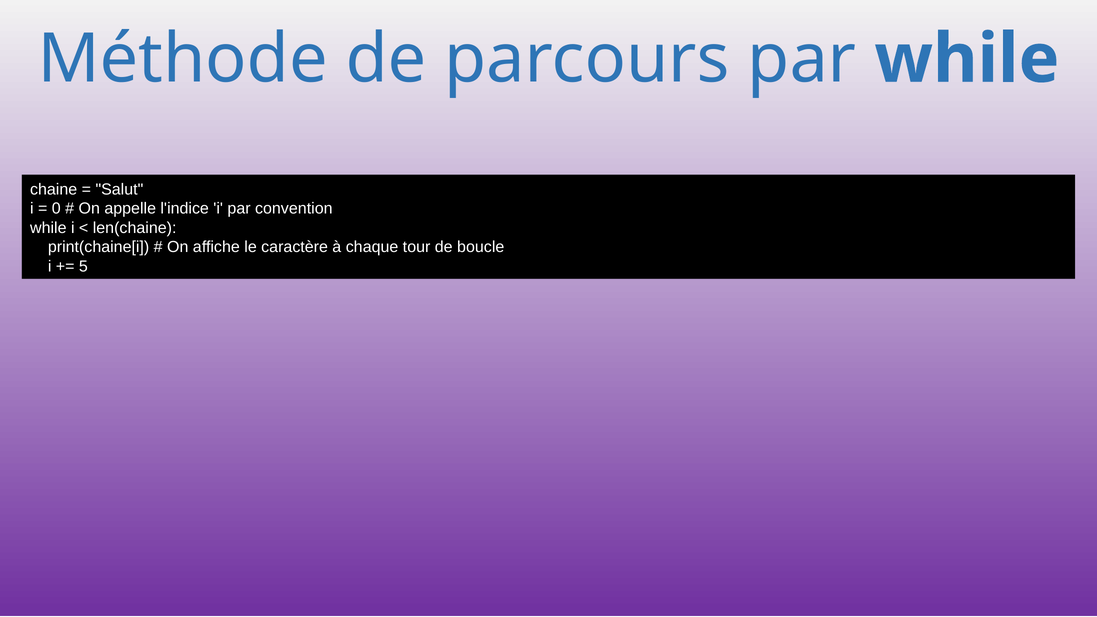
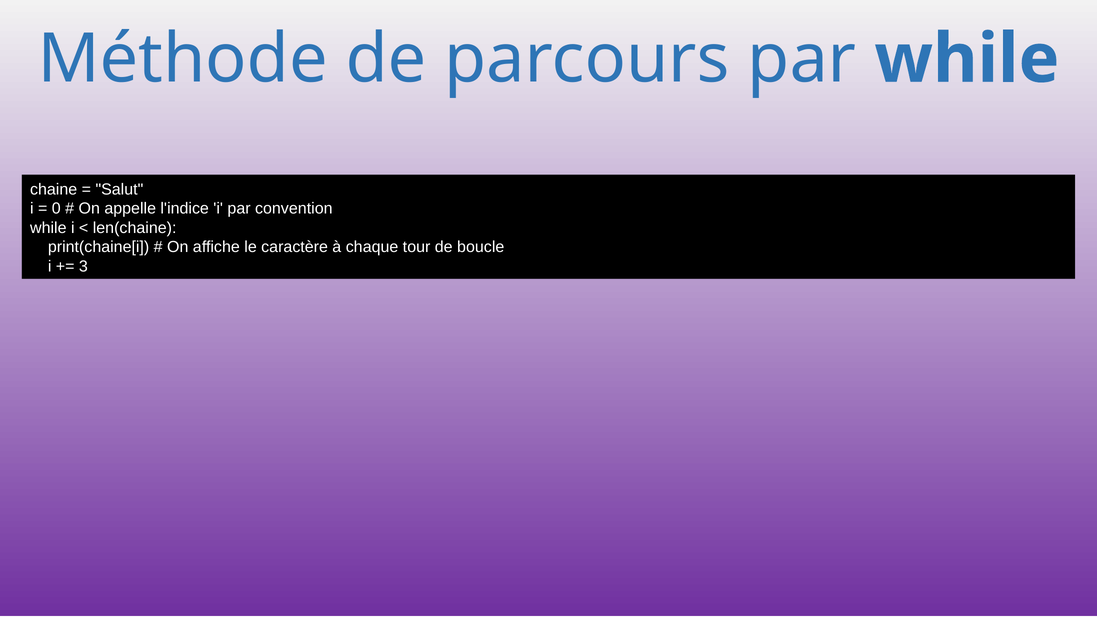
5: 5 -> 3 (83, 266)
